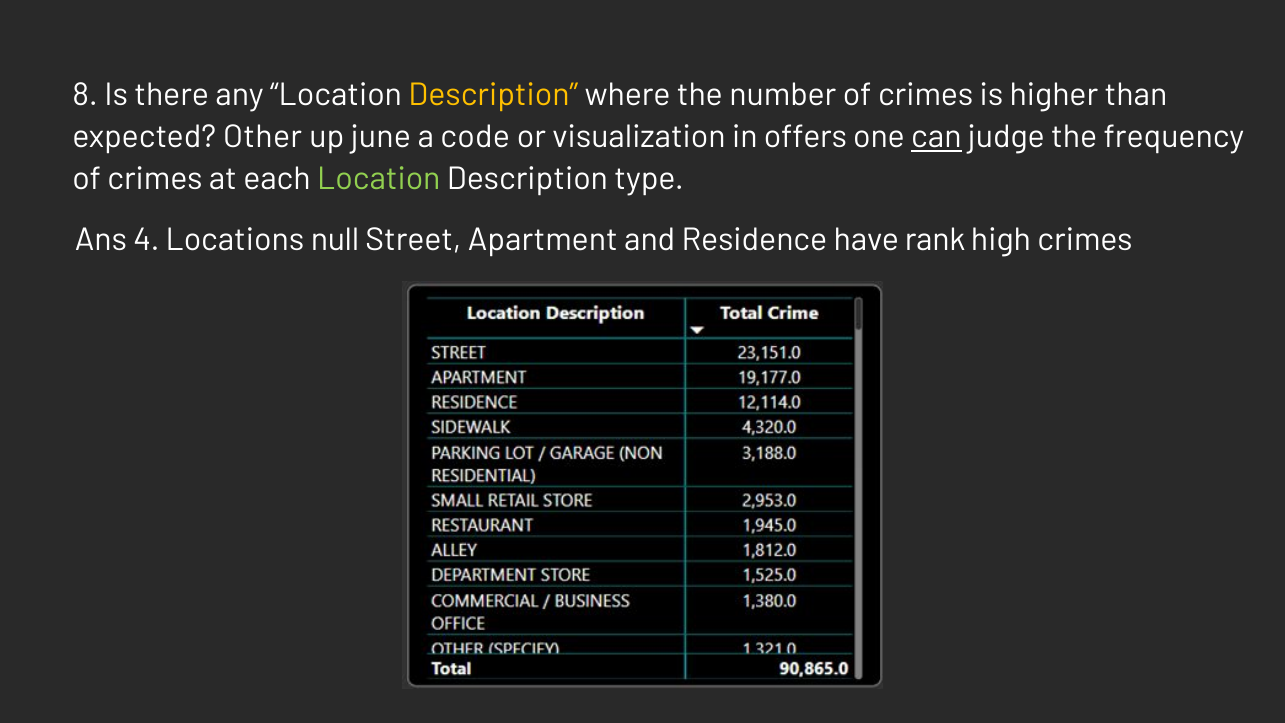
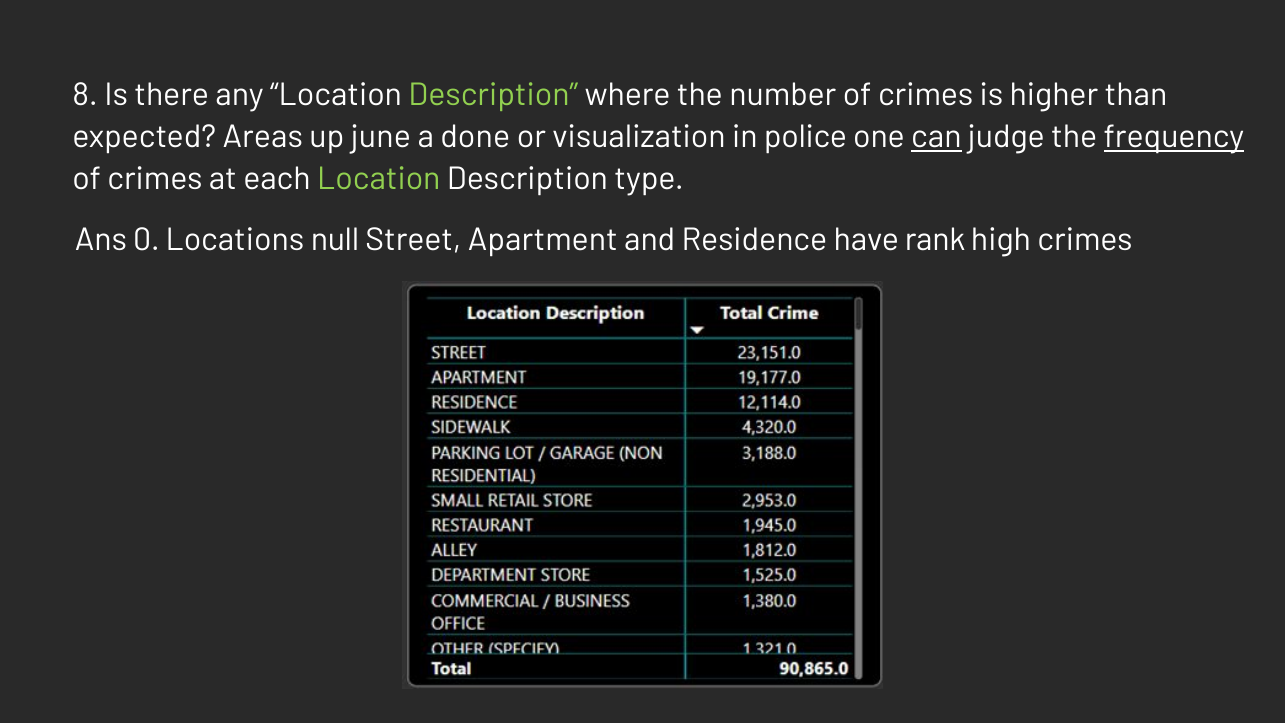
Description colour: yellow -> light green (493, 95)
Other: Other -> Areas (263, 137)
code: code -> done (475, 137)
offers: offers -> police (806, 137)
frequency underline: none -> present (1174, 137)
4: 4 -> 0 (146, 240)
